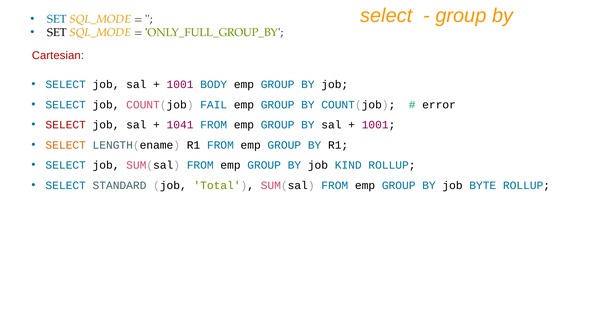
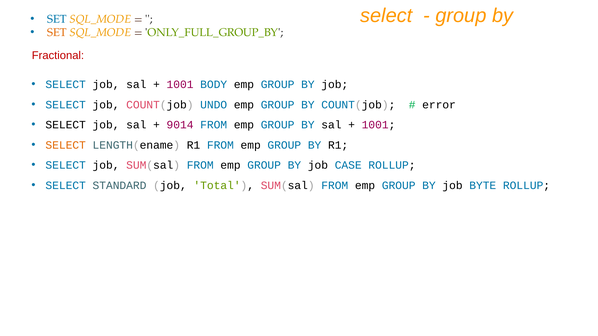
SET colour: black -> orange (57, 32)
Cartesian: Cartesian -> Fractional (58, 55)
FAIL: FAIL -> UNDO (214, 105)
SELECT colour: red -> black (66, 125)
1041: 1041 -> 9014 (180, 125)
KIND: KIND -> CASE (348, 165)
